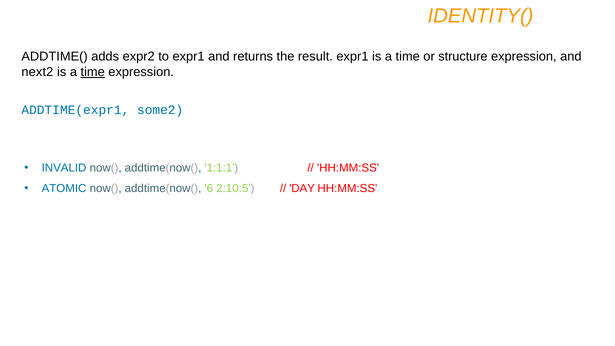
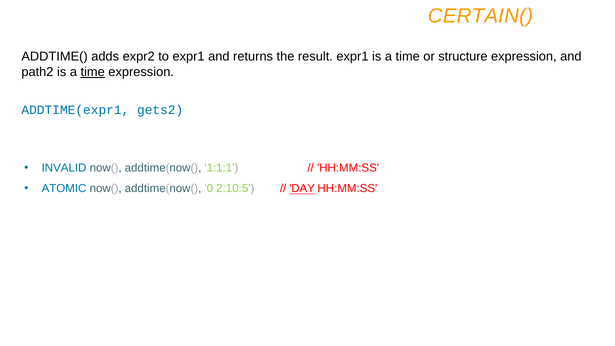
IDENTITY(: IDENTITY( -> CERTAIN( (480, 16)
next2: next2 -> path2 (37, 72)
some2: some2 -> gets2 (160, 110)
6: 6 -> 0 (209, 189)
DAY underline: none -> present (302, 189)
